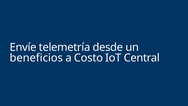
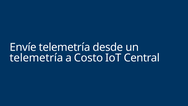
beneficios: beneficios -> telemetría (36, 58)
